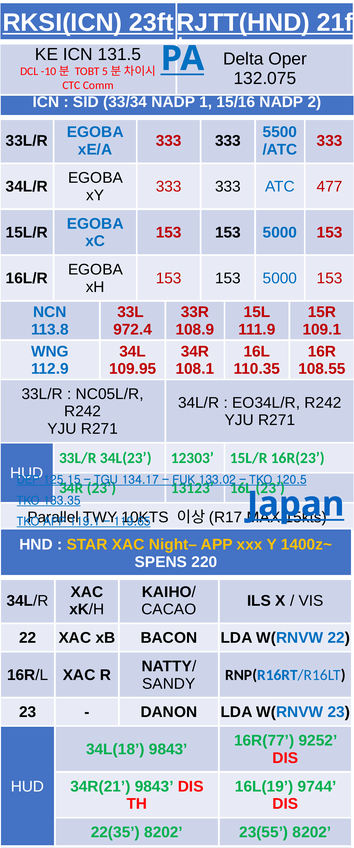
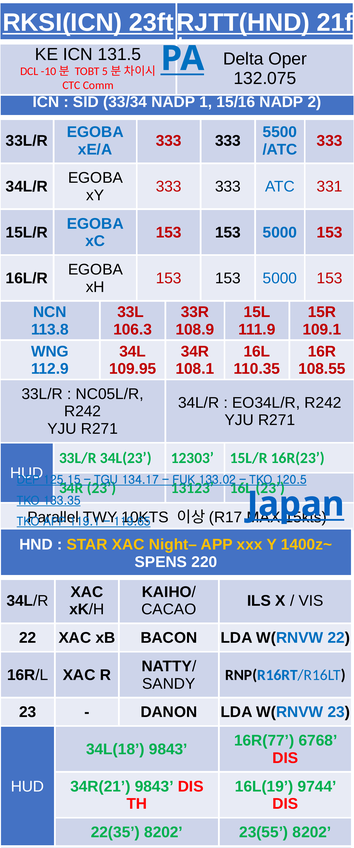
477: 477 -> 331 (330, 186)
972.4: 972.4 -> 106.3 (133, 329)
9252: 9252 -> 6768 (318, 740)
